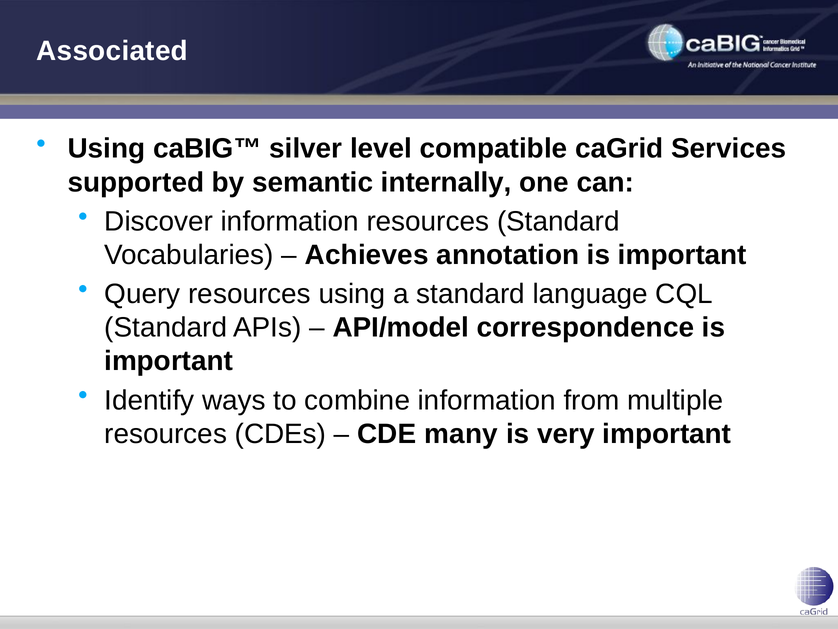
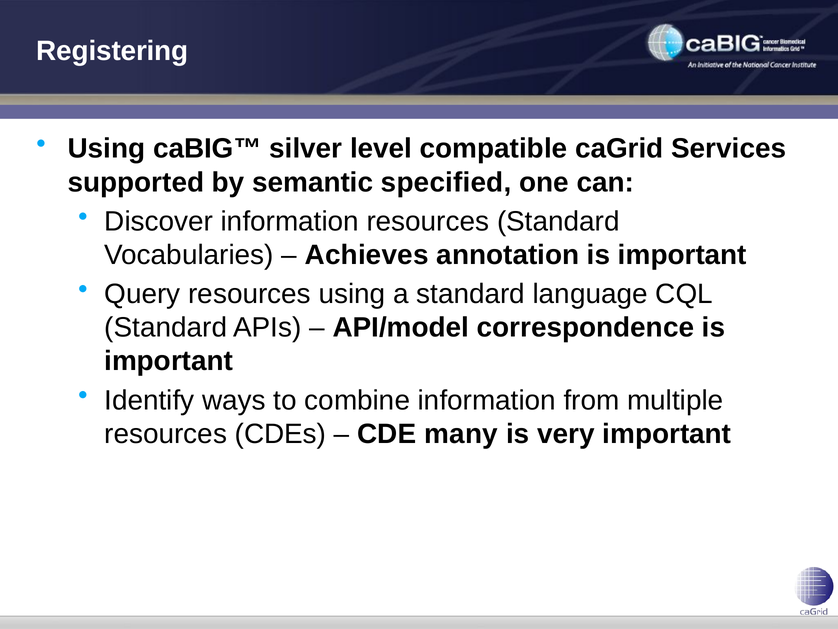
Associated: Associated -> Registering (112, 51)
internally: internally -> specified (446, 182)
